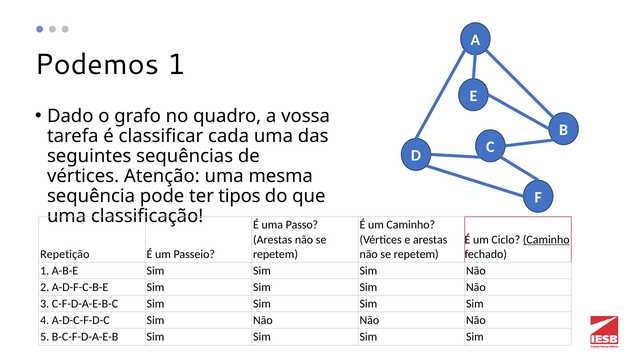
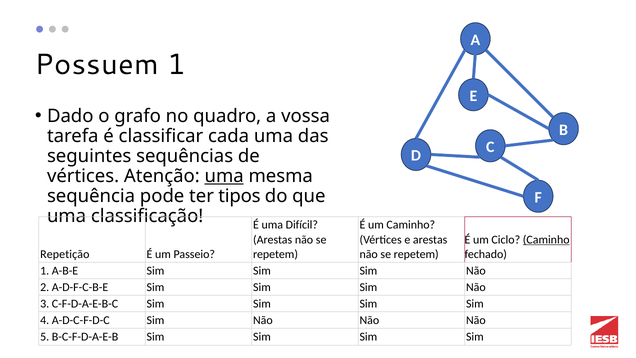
Podemos: Podemos -> Possuem (97, 64)
uma underline: none -> present (224, 176)
Passo: Passo -> Difícil (302, 225)
